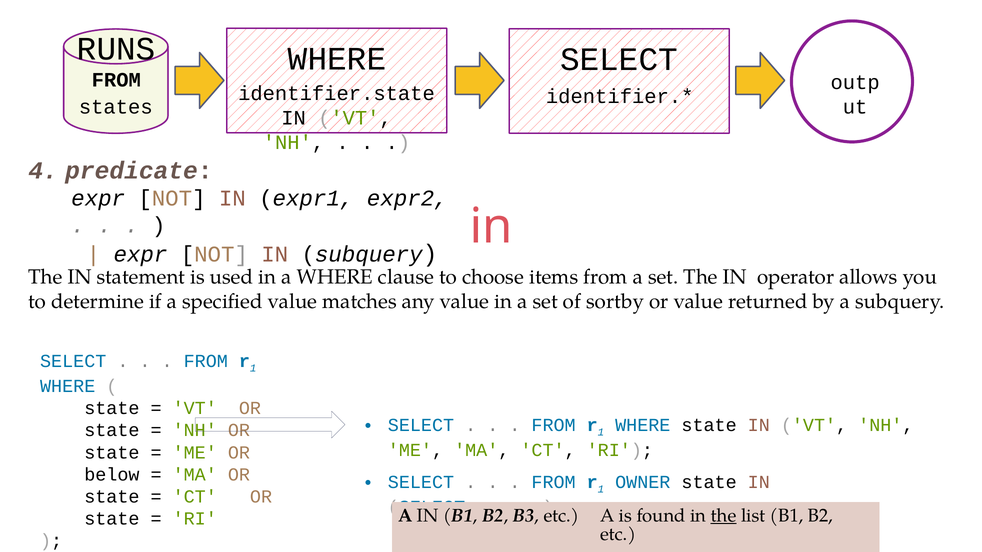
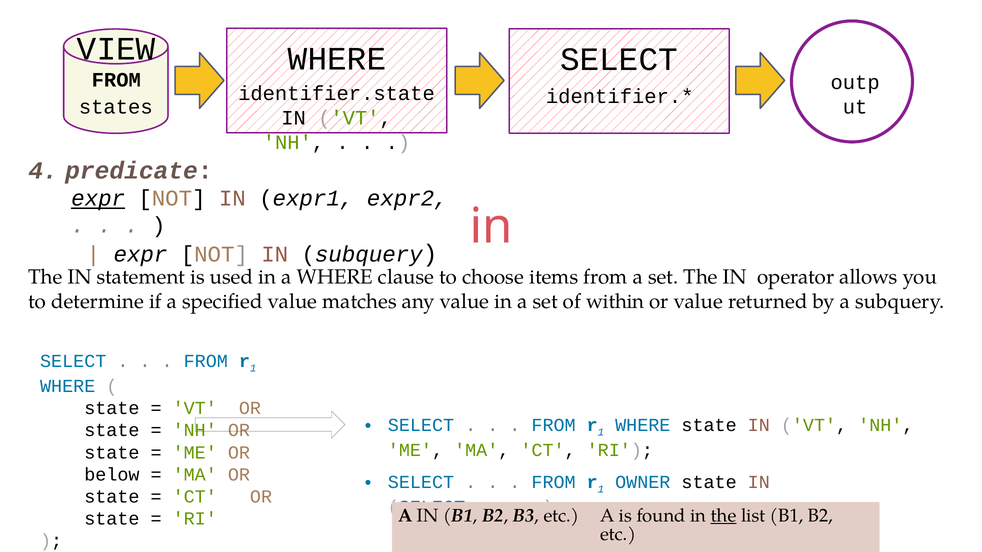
RUNS: RUNS -> VIEW (116, 49)
expr underline: none -> present (98, 199)
sortby: sortby -> within (615, 302)
